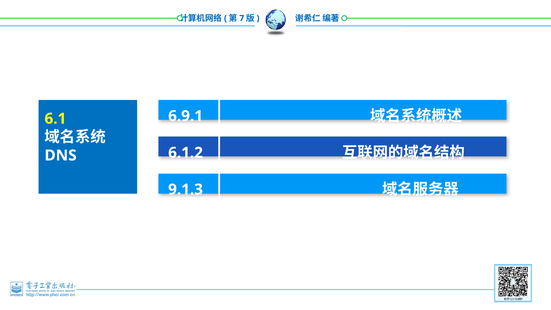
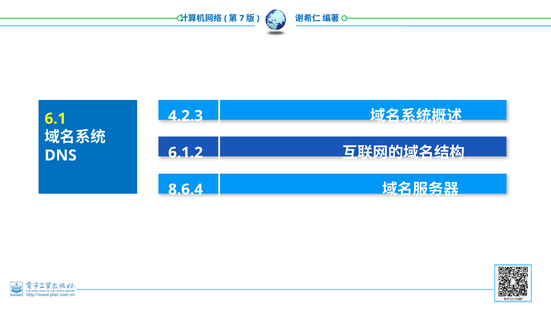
6.9.1: 6.9.1 -> 4.2.3 (186, 116)
9.1.3: 9.1.3 -> 8.6.4 (186, 189)
